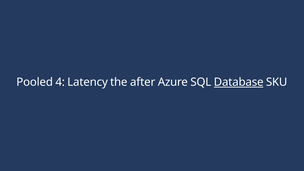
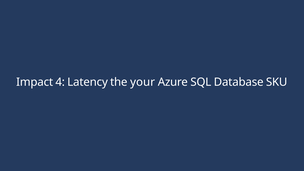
Pooled: Pooled -> Impact (35, 82)
after: after -> your (143, 82)
Database underline: present -> none (239, 82)
